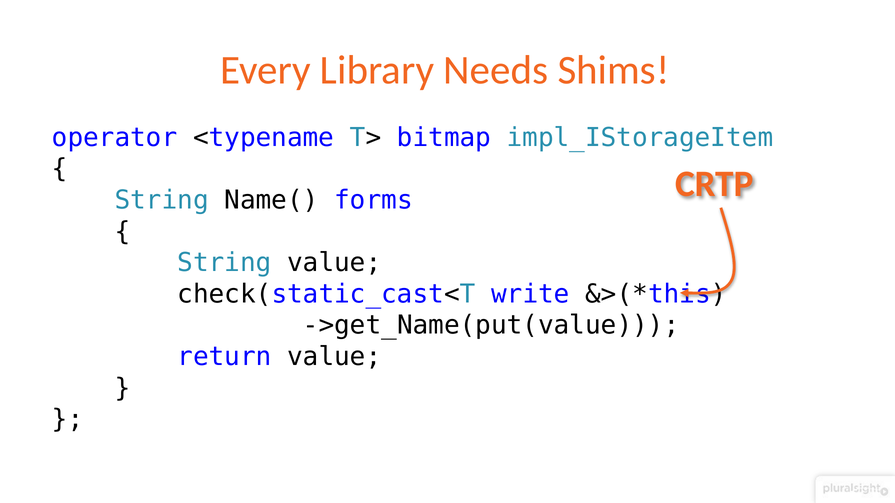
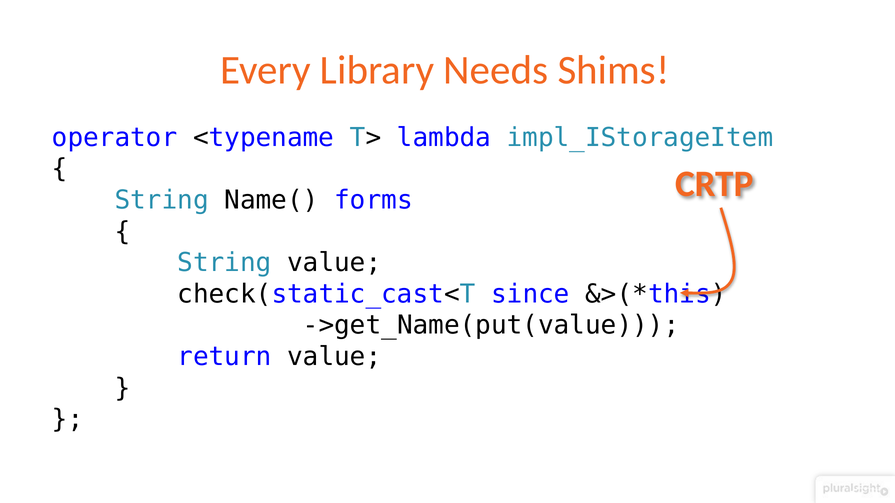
bitmap: bitmap -> lambda (444, 138)
write: write -> since (530, 294)
